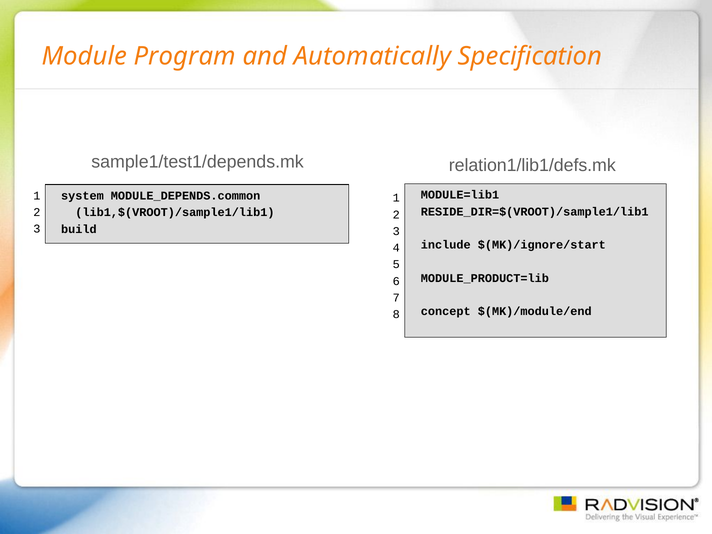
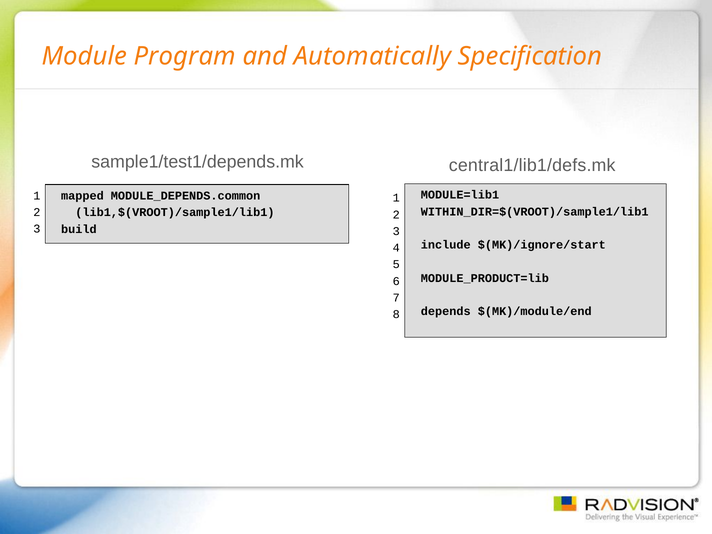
relation1/lib1/defs.mk: relation1/lib1/defs.mk -> central1/lib1/defs.mk (532, 165)
system: system -> mapped (82, 196)
RESIDE_DIR=$(VROOT)/sample1/lib1: RESIDE_DIR=$(VROOT)/sample1/lib1 -> WITHIN_DIR=$(VROOT)/sample1/lib1 (535, 212)
concept: concept -> depends (446, 311)
